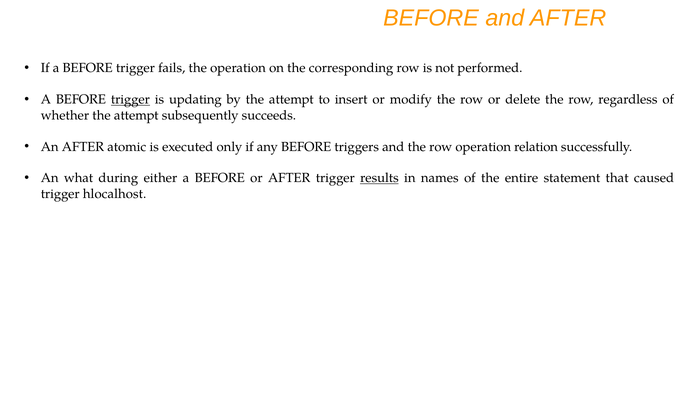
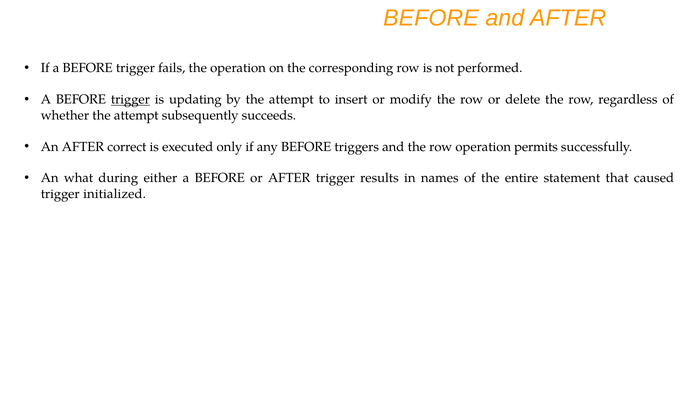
atomic: atomic -> correct (127, 147)
relation: relation -> permits (536, 147)
results underline: present -> none (379, 178)
hlocalhost: hlocalhost -> initialized (115, 194)
